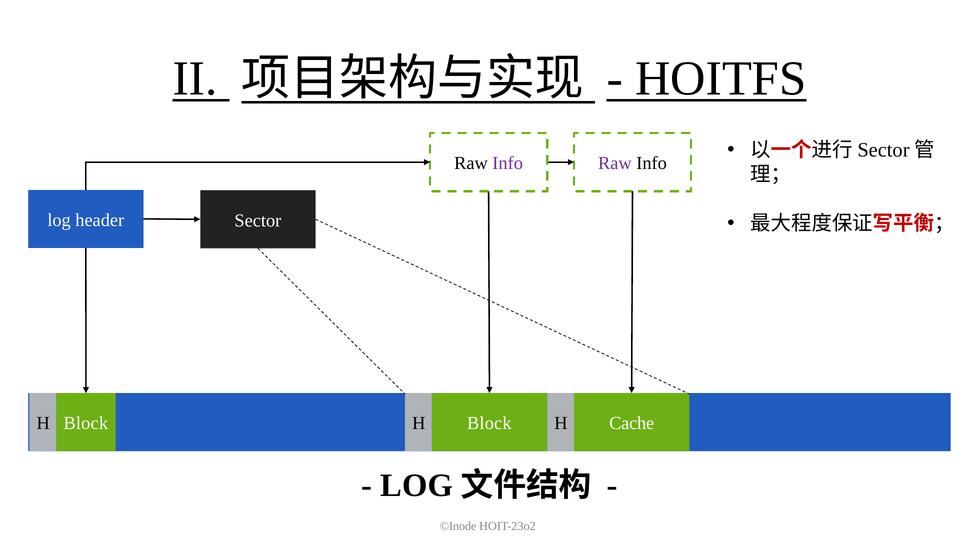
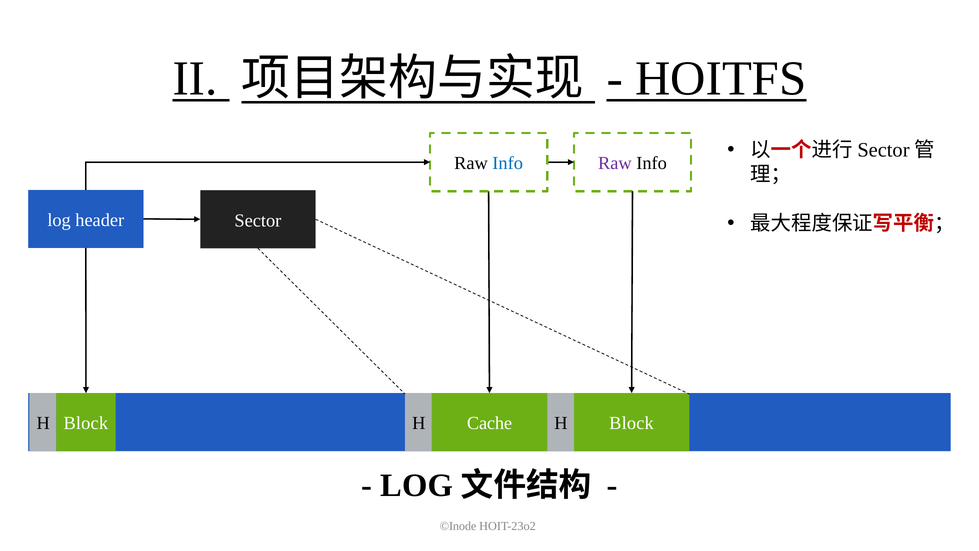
Info colour: purple -> blue (508, 163)
Block: Block -> Cache (490, 423)
H Cache: Cache -> Block (631, 423)
